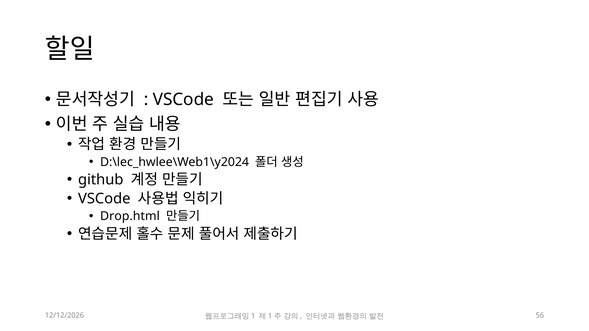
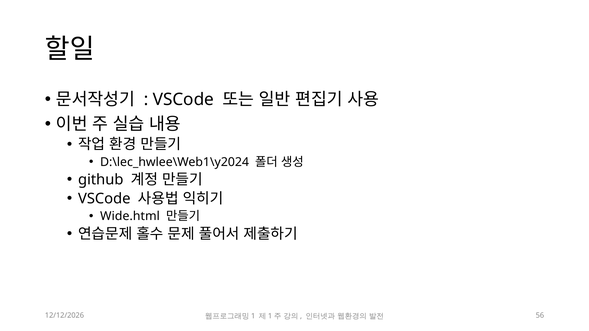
Drop.html: Drop.html -> Wide.html (130, 216)
